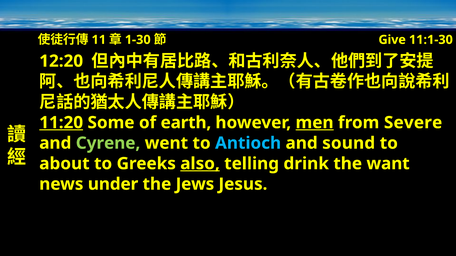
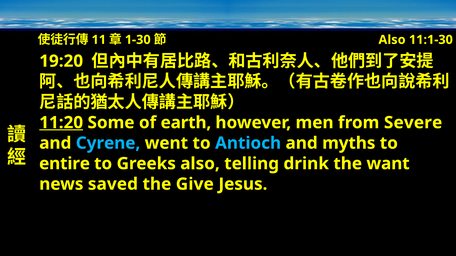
Give: Give -> Also (392, 40)
12:20: 12:20 -> 19:20 (61, 61)
men underline: present -> none (315, 123)
Cyrene colour: light green -> light blue (108, 143)
sound: sound -> myths (349, 143)
about: about -> entire (65, 164)
also underline: present -> none (200, 164)
under: under -> saved (113, 184)
Jews: Jews -> Give (195, 184)
